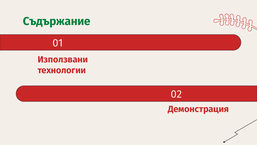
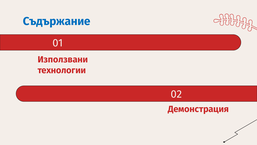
Съдържание colour: green -> blue (57, 21)
